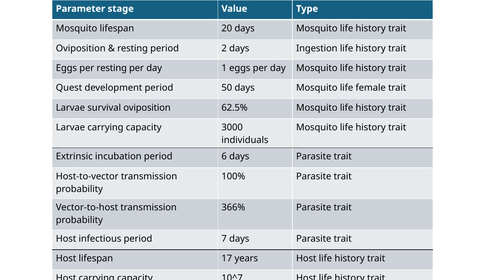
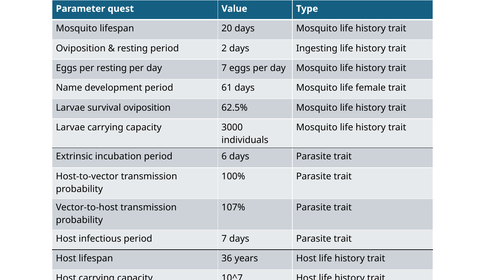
stage: stage -> quest (121, 9)
Ingestion: Ingestion -> Ingesting (317, 48)
day 1: 1 -> 7 (224, 68)
Quest: Quest -> Name (69, 88)
50: 50 -> 61 (227, 88)
366%: 366% -> 107% (233, 207)
17: 17 -> 36 (227, 258)
